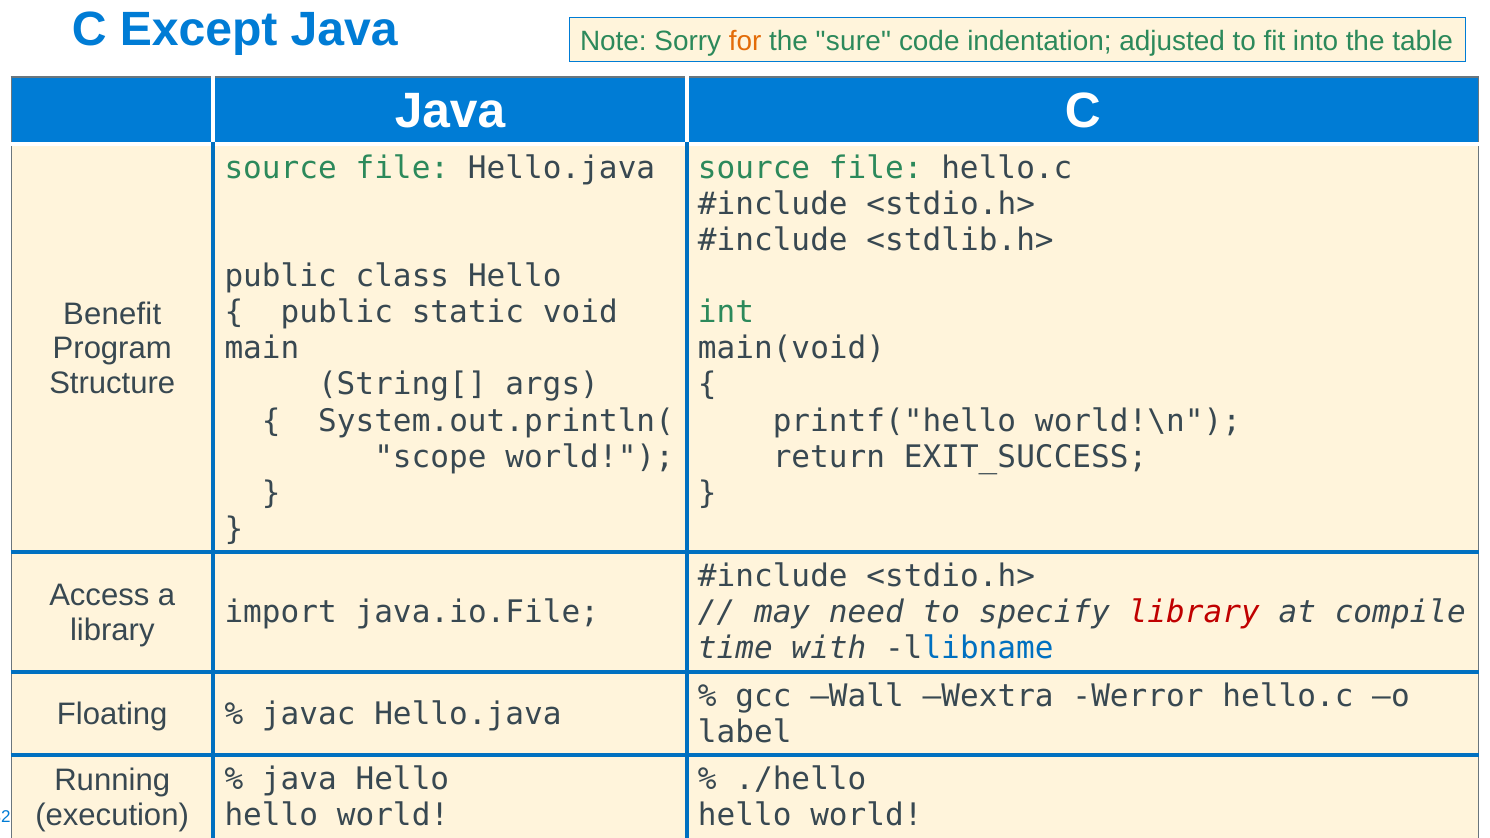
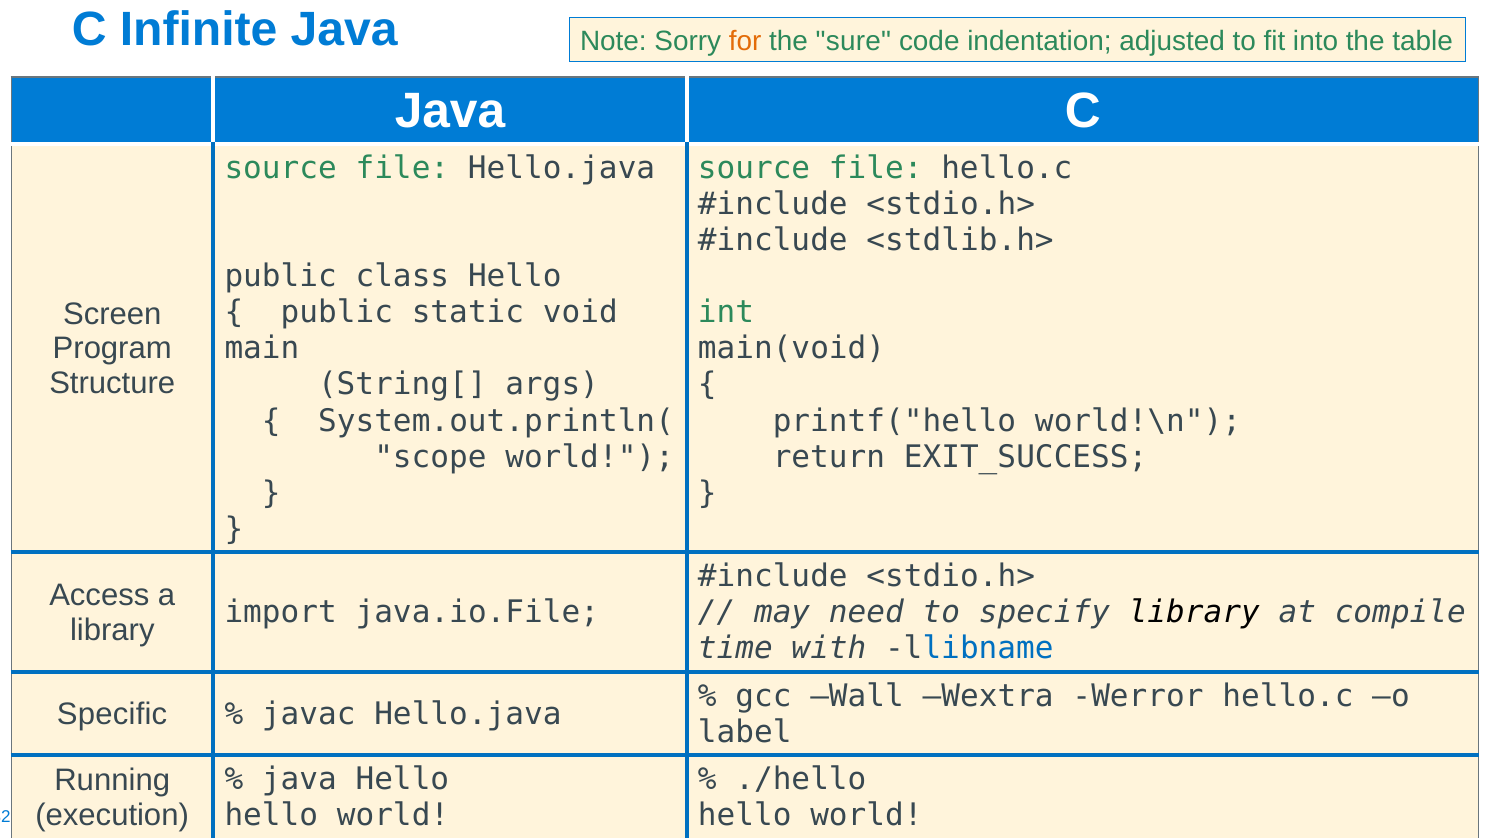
Except: Except -> Infinite (199, 30)
Benefit: Benefit -> Screen (112, 314)
library colour: red -> black (1194, 613)
Floating: Floating -> Specific (112, 714)
